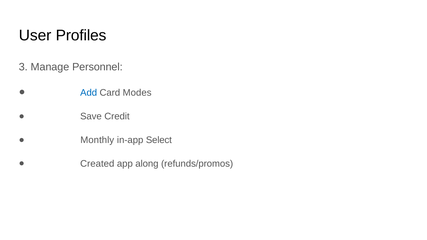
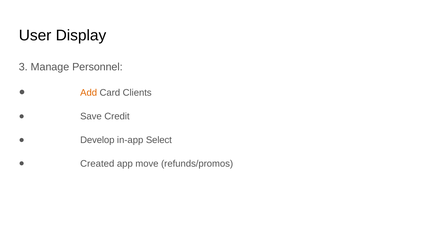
Profiles: Profiles -> Display (81, 35)
Add colour: blue -> orange (89, 93)
Modes: Modes -> Clients (137, 93)
Monthly: Monthly -> Develop (97, 140)
along: along -> move (147, 164)
